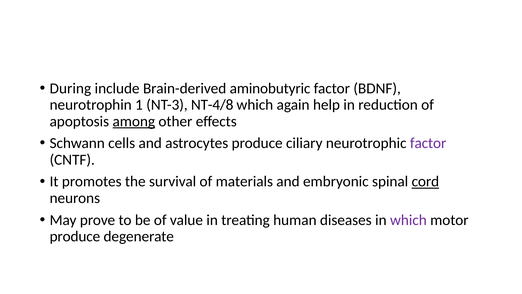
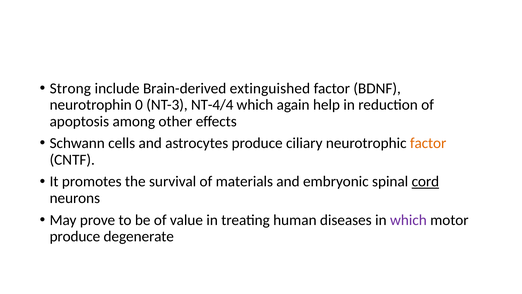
During: During -> Strong (70, 88)
aminobutyric: aminobutyric -> extinguished (270, 88)
1: 1 -> 0 (139, 105)
NT-4/8: NT-4/8 -> NT-4/4 (212, 105)
among underline: present -> none (134, 121)
factor colour: purple -> orange (428, 143)
